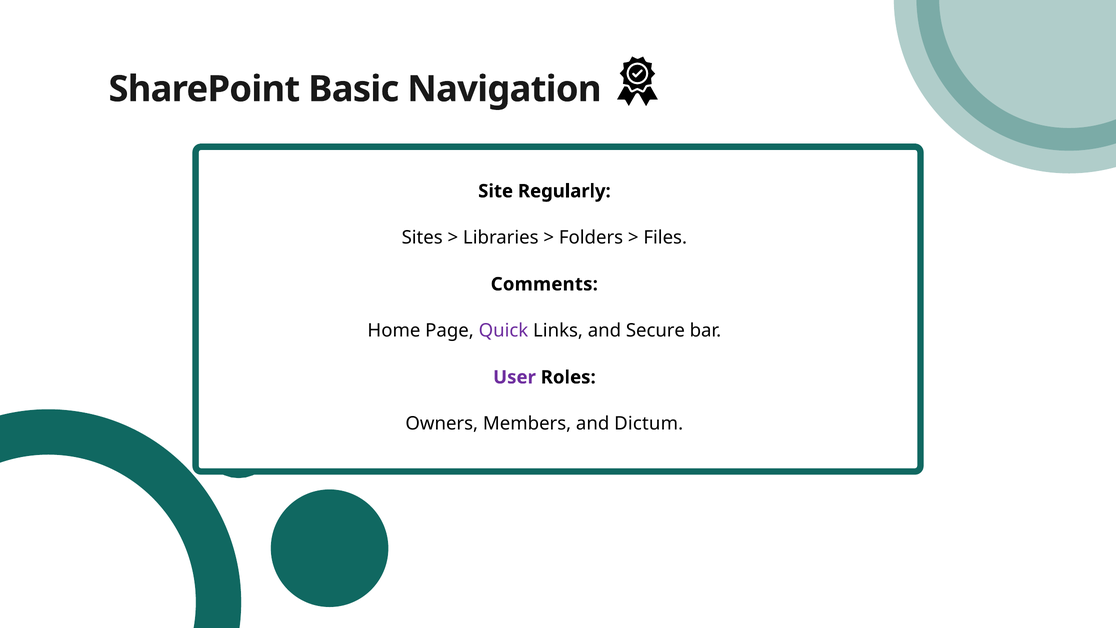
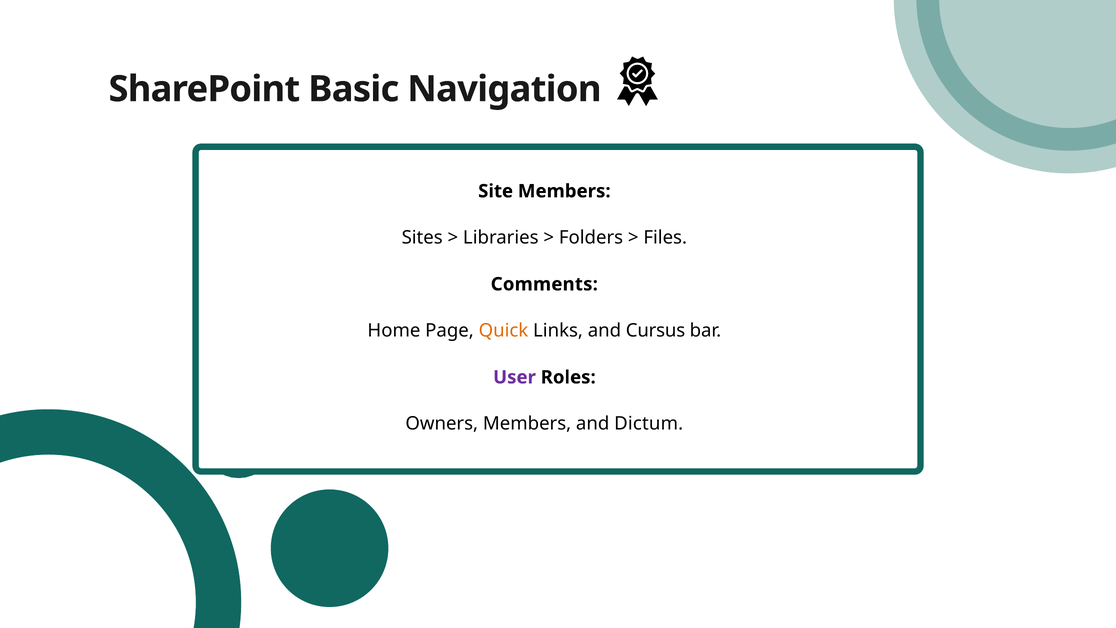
Site Regularly: Regularly -> Members (564, 191)
Quick colour: purple -> orange (503, 331)
and Secure: Secure -> Cursus (656, 331)
